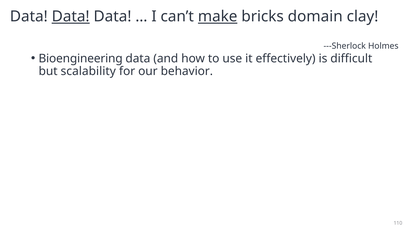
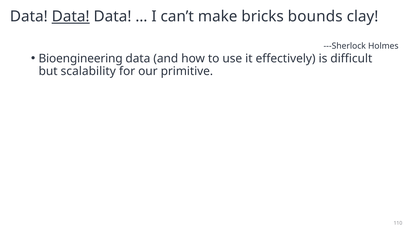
make underline: present -> none (218, 17)
domain: domain -> bounds (315, 17)
behavior: behavior -> primitive (187, 71)
